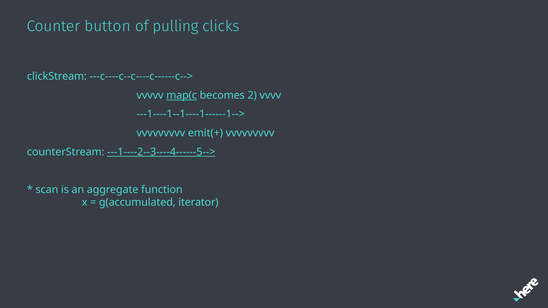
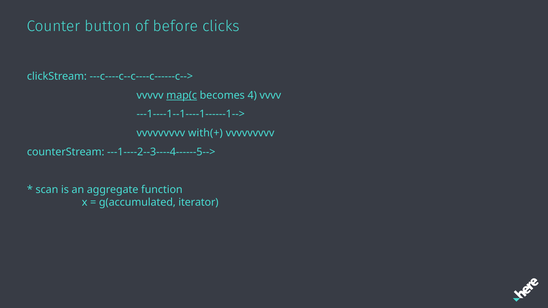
pulling: pulling -> before (175, 26)
2: 2 -> 4 (252, 95)
emit(+: emit(+ -> with(+ (205, 133)
---1----2--3----4------5--> underline: present -> none (161, 152)
